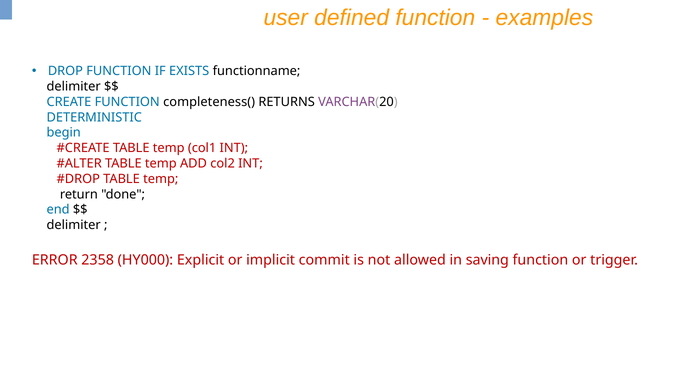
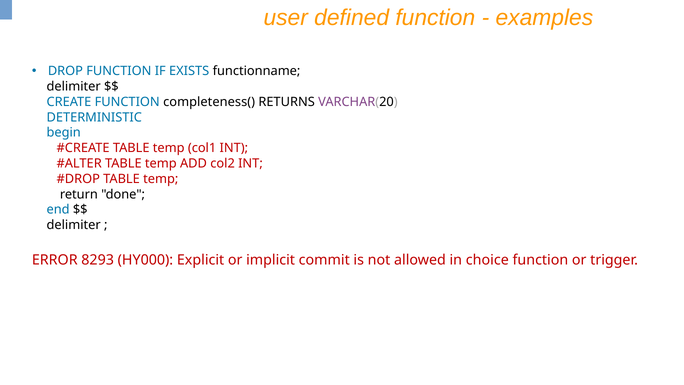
2358: 2358 -> 8293 (98, 260)
saving: saving -> choice (487, 260)
